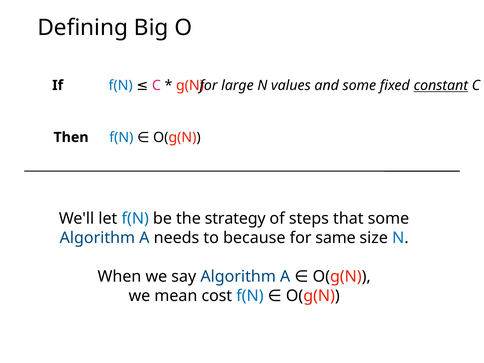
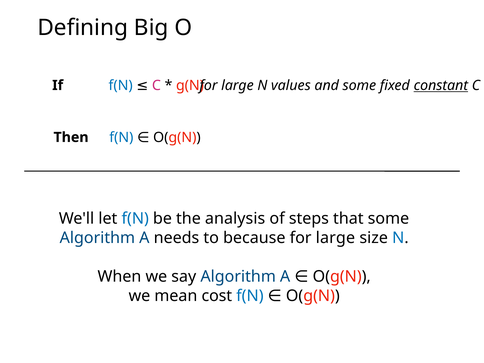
strategy: strategy -> analysis (235, 219)
same: same -> large (335, 238)
